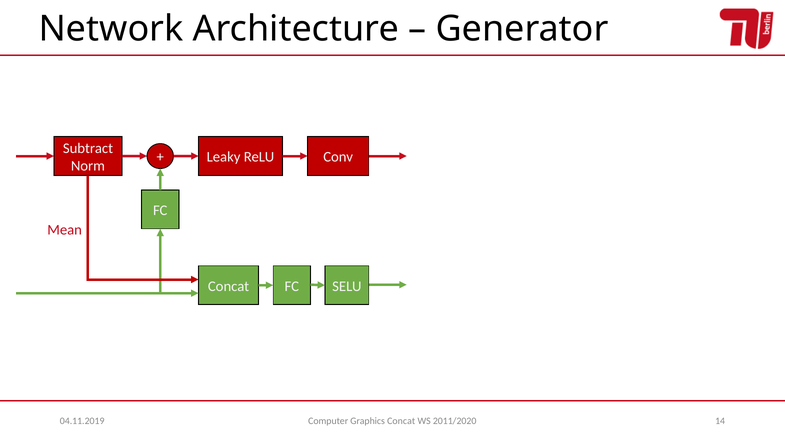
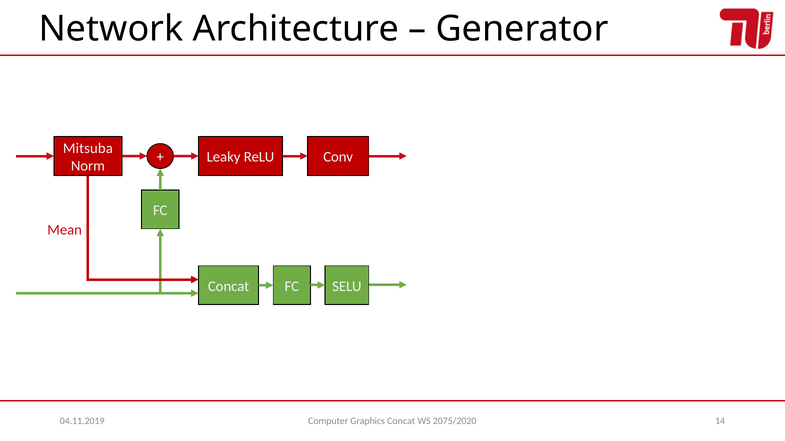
Subtract: Subtract -> Mitsuba (88, 148)
2011/2020: 2011/2020 -> 2075/2020 (455, 422)
